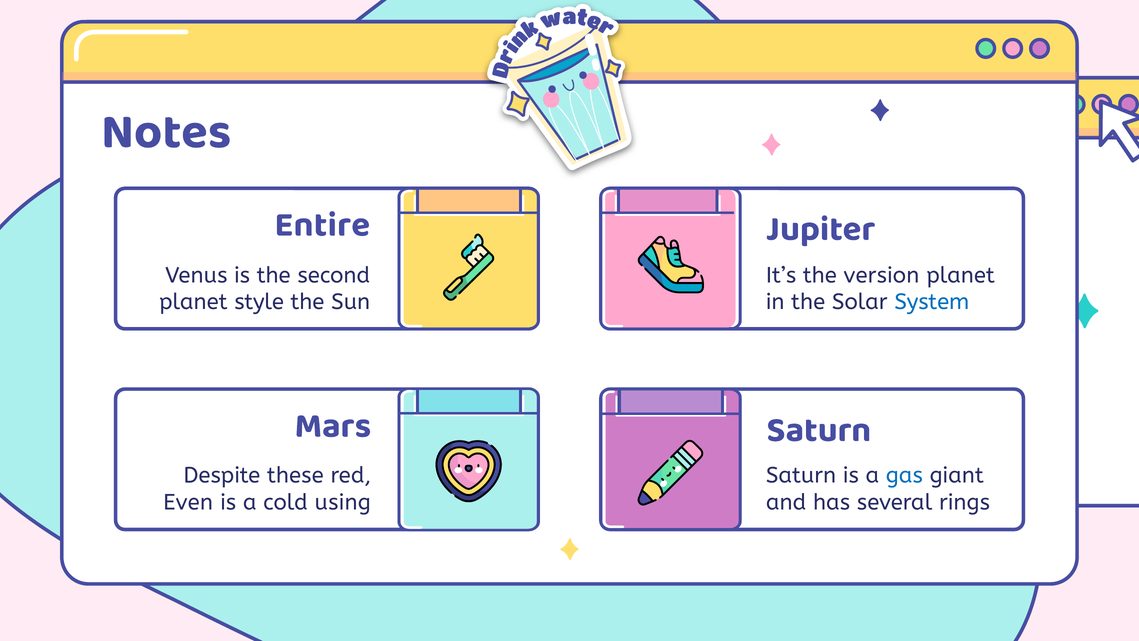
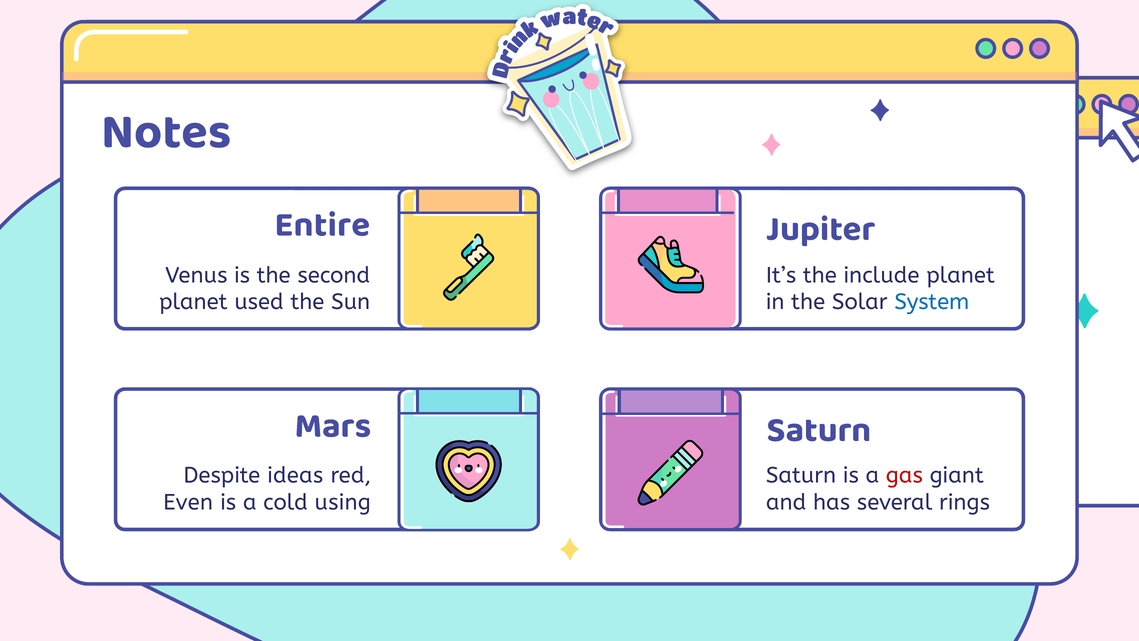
version: version -> include (882, 275)
style: style -> used (259, 302)
these: these -> ideas (295, 475)
gas colour: blue -> red (904, 475)
